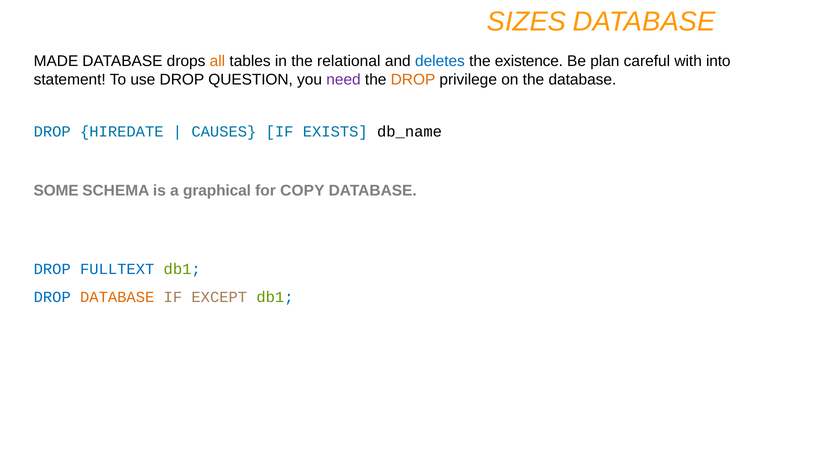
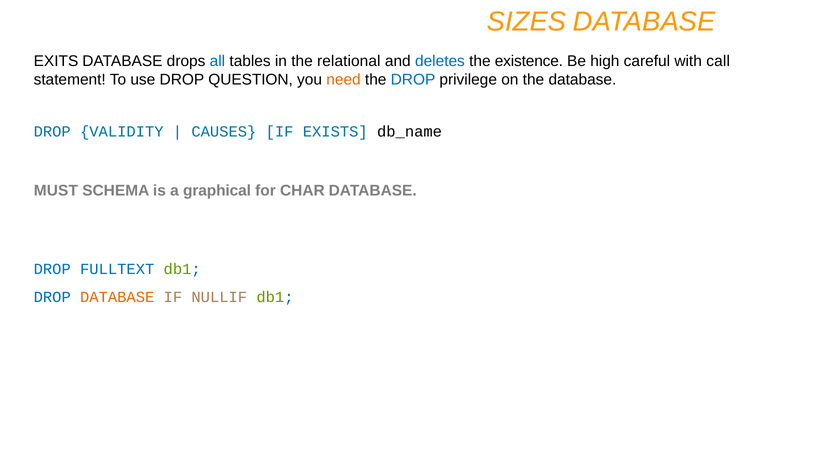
MADE: MADE -> EXITS (56, 61)
all colour: orange -> blue (217, 61)
plan: plan -> high (605, 61)
into: into -> call (718, 61)
need colour: purple -> orange (344, 80)
DROP colour: orange -> blue (413, 80)
HIREDATE: HIREDATE -> VALIDITY (122, 131)
SOME: SOME -> MUST (56, 191)
COPY: COPY -> CHAR (302, 191)
EXCEPT: EXCEPT -> NULLIF (219, 297)
